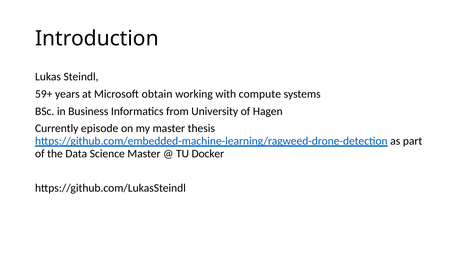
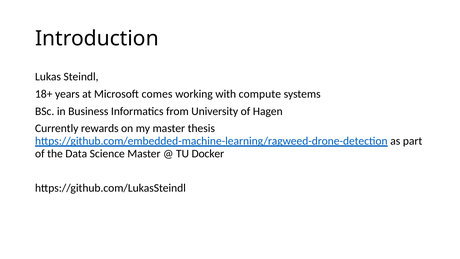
59+: 59+ -> 18+ (44, 94)
obtain: obtain -> comes (157, 94)
episode: episode -> rewards (100, 128)
